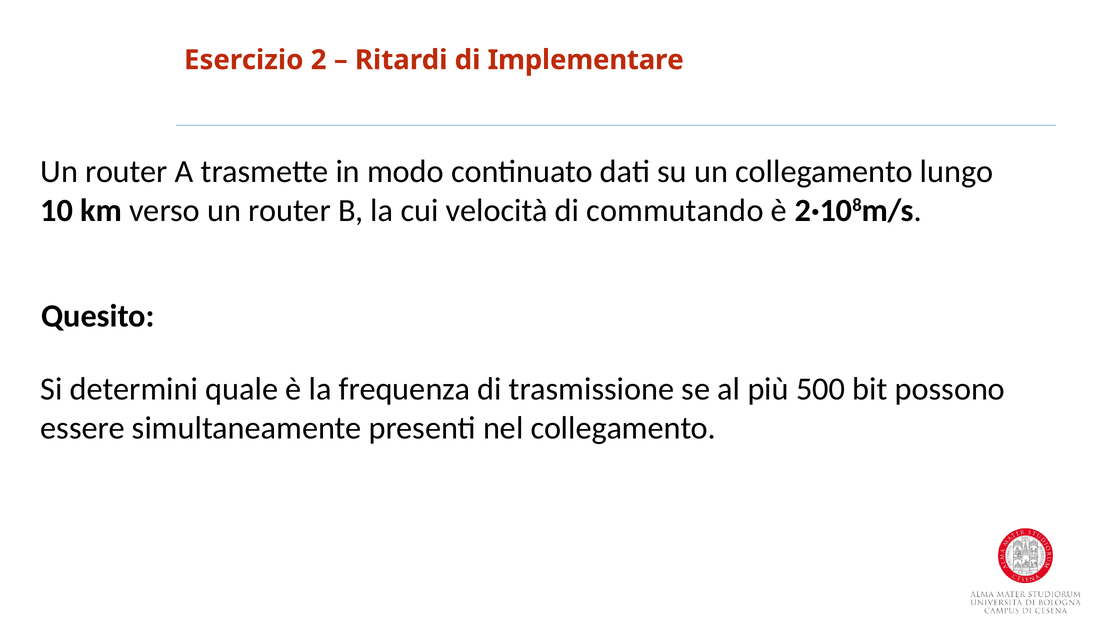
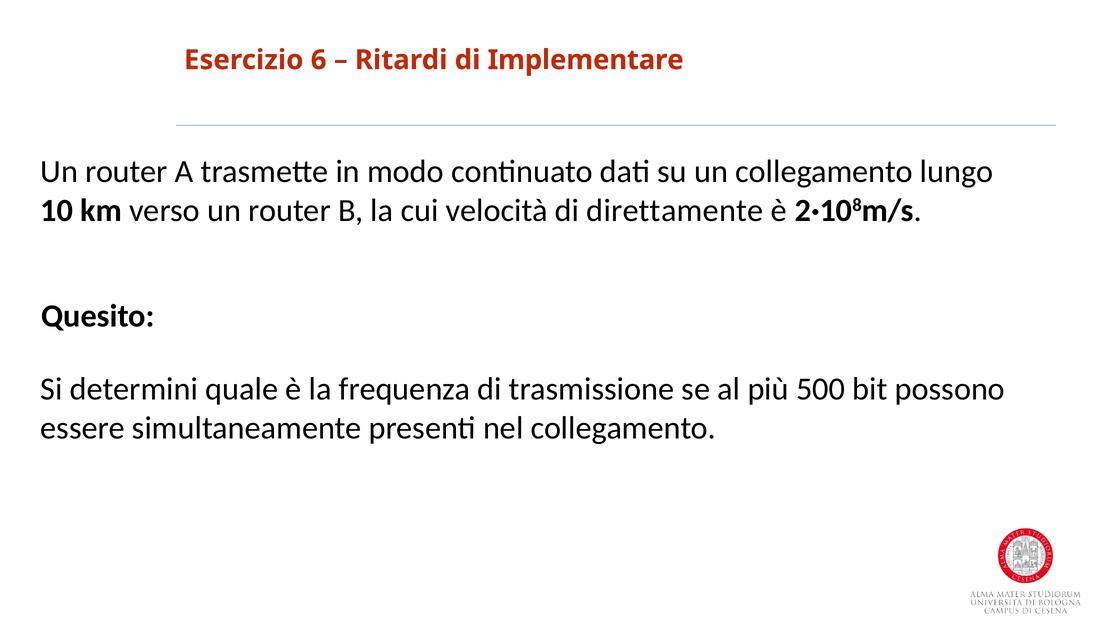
2: 2 -> 6 (319, 60)
commutando: commutando -> direttamente (675, 210)
